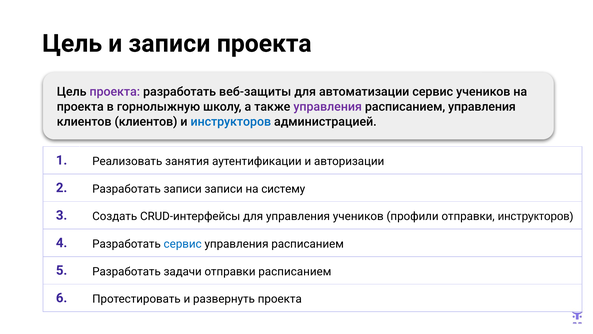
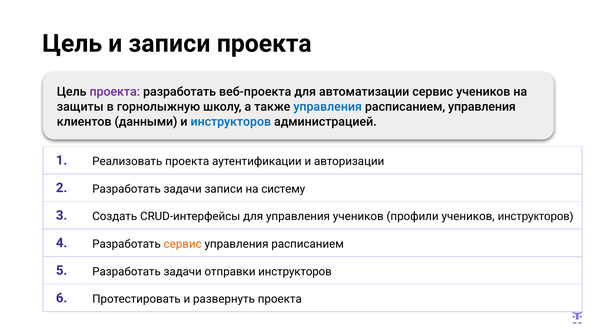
веб-защиты: веб-защиты -> веб-проекта (255, 92)
проекта: проекта -> защиты (80, 107)
управления colour: purple -> blue (328, 107)
клиентов клиентов: клиентов -> данными (146, 121)
Реализовать занятия: занятия -> проекта (187, 161)
2 Разработать записи: записи -> задачи (183, 189)
профили отправки: отправки -> учеников (468, 216)
сервис colour: blue -> orange (183, 244)
отправки расписанием: расписанием -> инструкторов (295, 271)
